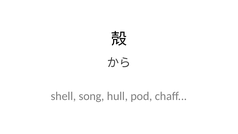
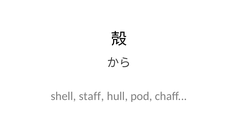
song: song -> staff (91, 96)
